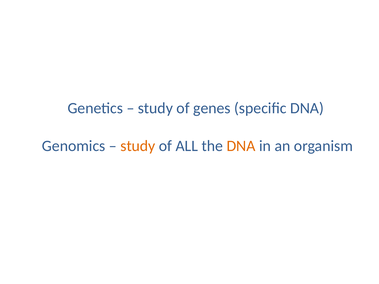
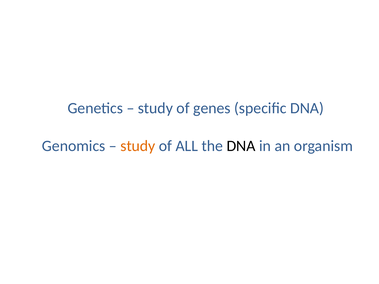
DNA colour: orange -> black (241, 146)
